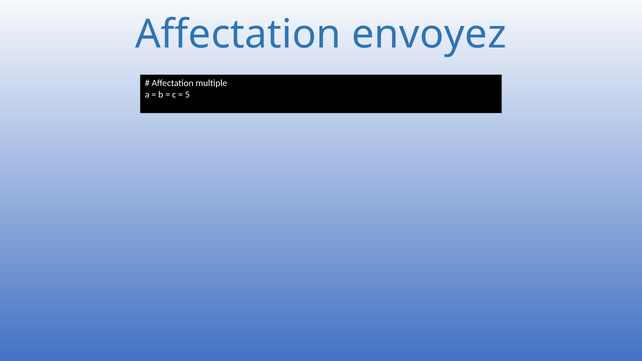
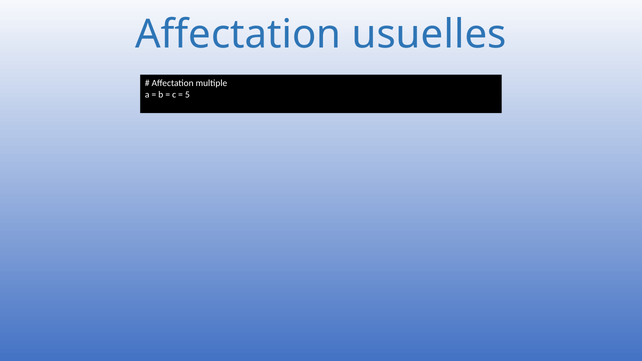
envoyez: envoyez -> usuelles (429, 35)
